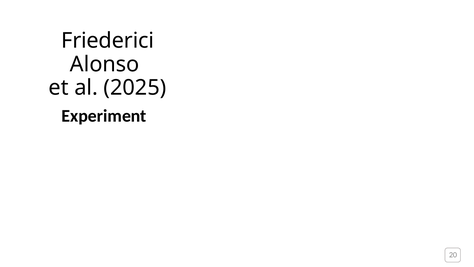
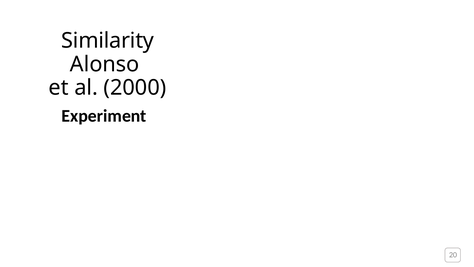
Friederici: Friederici -> Similarity (108, 41)
2025: 2025 -> 2000 (135, 88)
